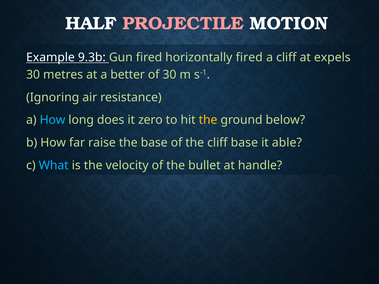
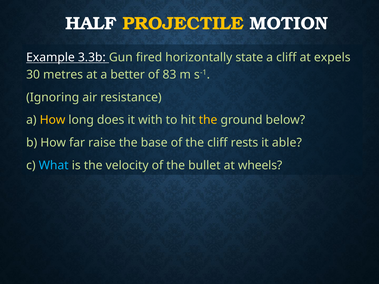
PROJECTILE colour: pink -> yellow (183, 24)
9.3b: 9.3b -> 3.3b (92, 57)
horizontally fired: fired -> state (249, 57)
of 30: 30 -> 83 (169, 75)
How colour: light blue -> yellow (53, 120)
zero: zero -> with (150, 120)
cliff base: base -> rests (244, 143)
handle: handle -> wheels (260, 165)
